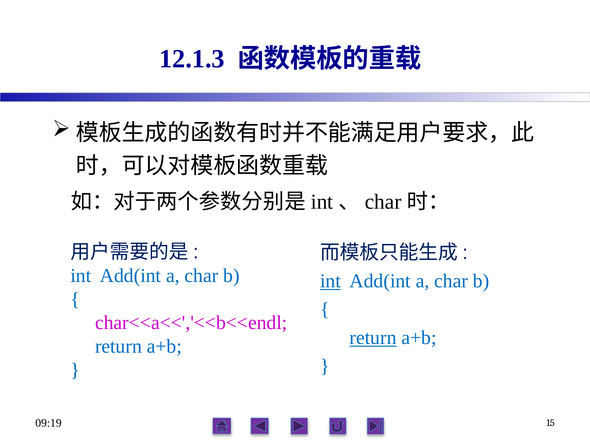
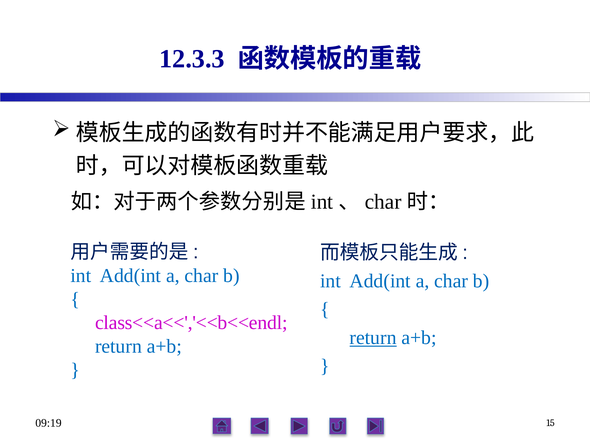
12.1.3: 12.1.3 -> 12.3.3 (192, 59)
int underline: present -> none (330, 281)
char<<a<<','<<b<<endl: char<<a<<','<<b<<endl -> class<<a<<','<<b<<endl (191, 322)
